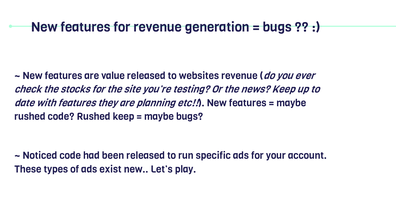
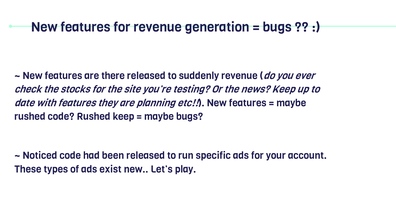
value: value -> there (113, 76)
websites: websites -> suddenly (199, 76)
